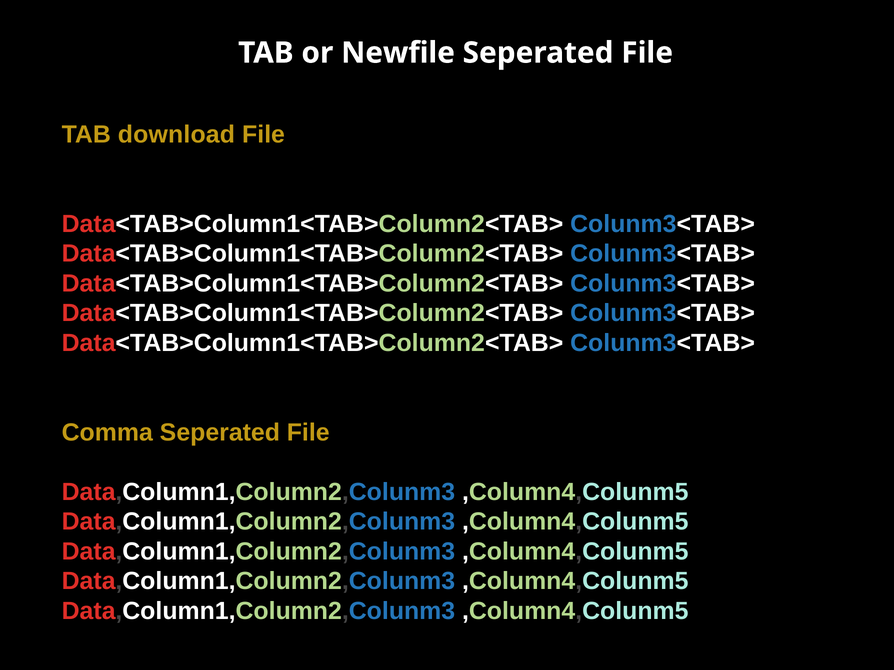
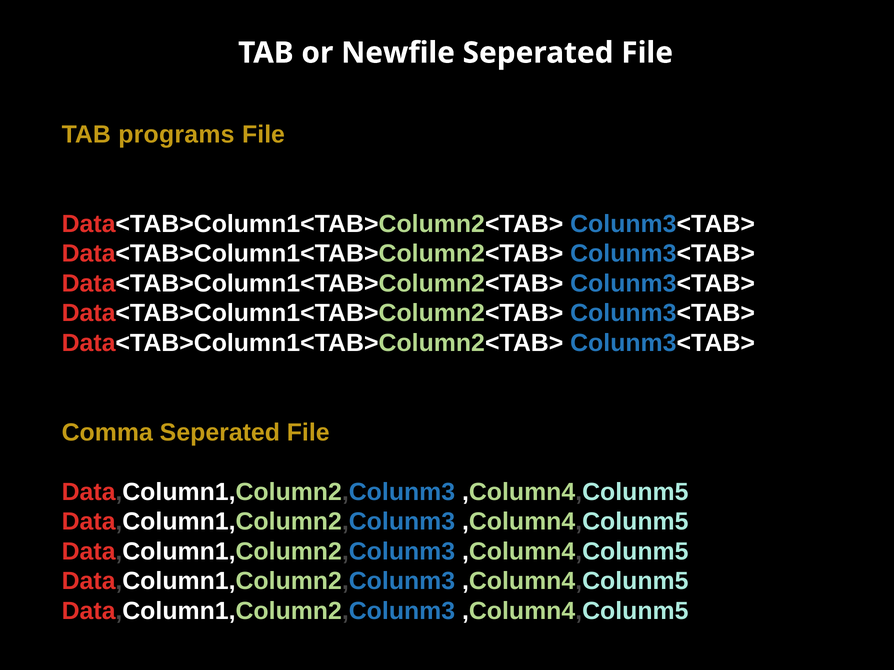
download: download -> programs (176, 135)
